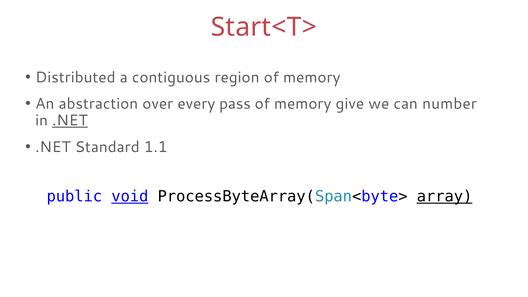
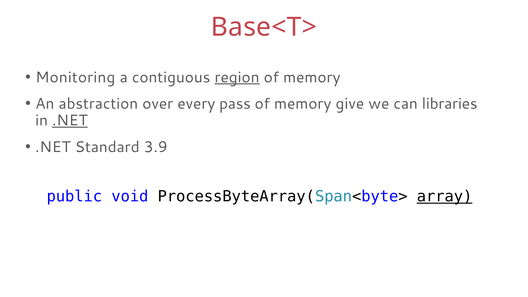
Start<T>: Start<T> -> Base<T> (264, 27)
Distributed: Distributed -> Monitoring (75, 77)
region underline: none -> present (237, 77)
number: number -> libraries (450, 104)
1.1: 1.1 -> 3.9 (156, 147)
void underline: present -> none (130, 197)
